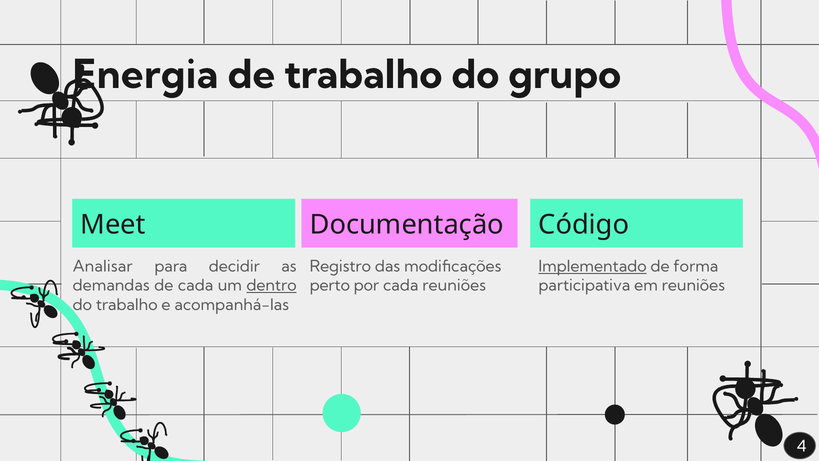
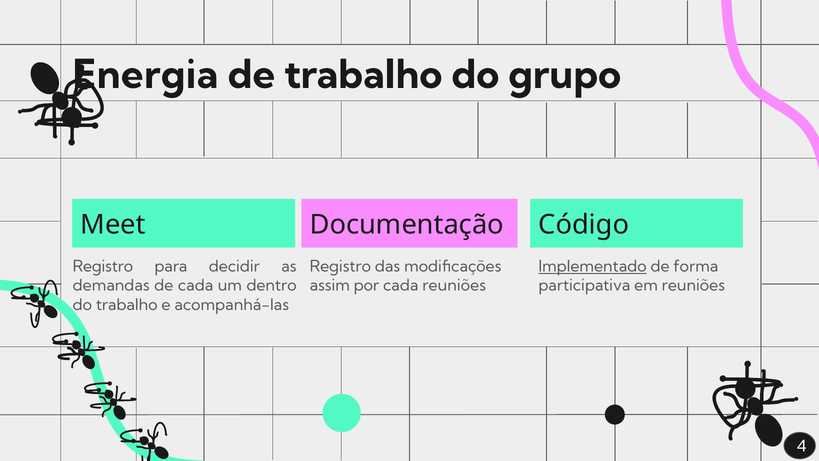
Analisar: Analisar -> Registro (103, 266)
dentro underline: present -> none (272, 285)
perto: perto -> assim (330, 285)
